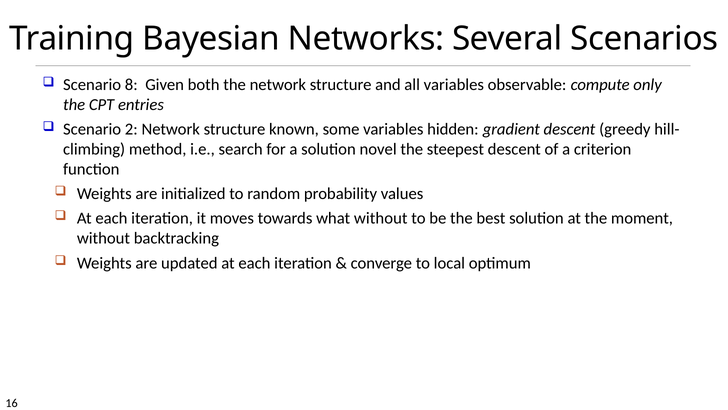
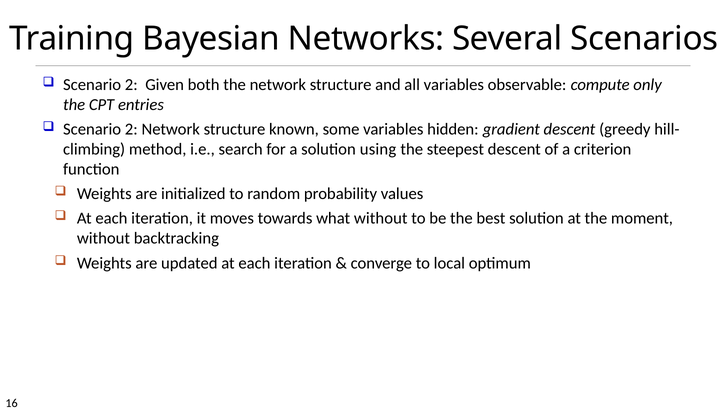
8: 8 -> 2 (131, 84)
novel: novel -> using (378, 149)
